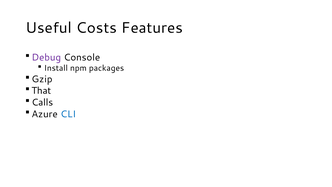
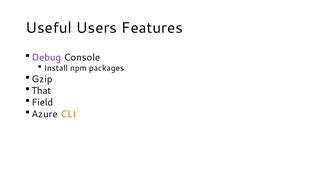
Costs: Costs -> Users (96, 28)
Calls: Calls -> Field (42, 102)
CLI colour: blue -> orange (68, 114)
